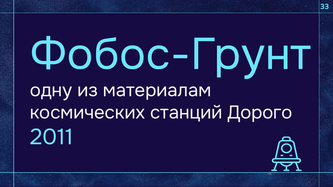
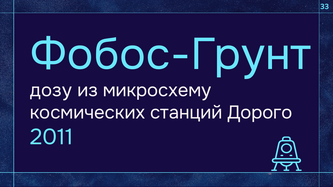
одну: одну -> дозу (51, 90)
материалам: материалам -> микросхему (157, 90)
